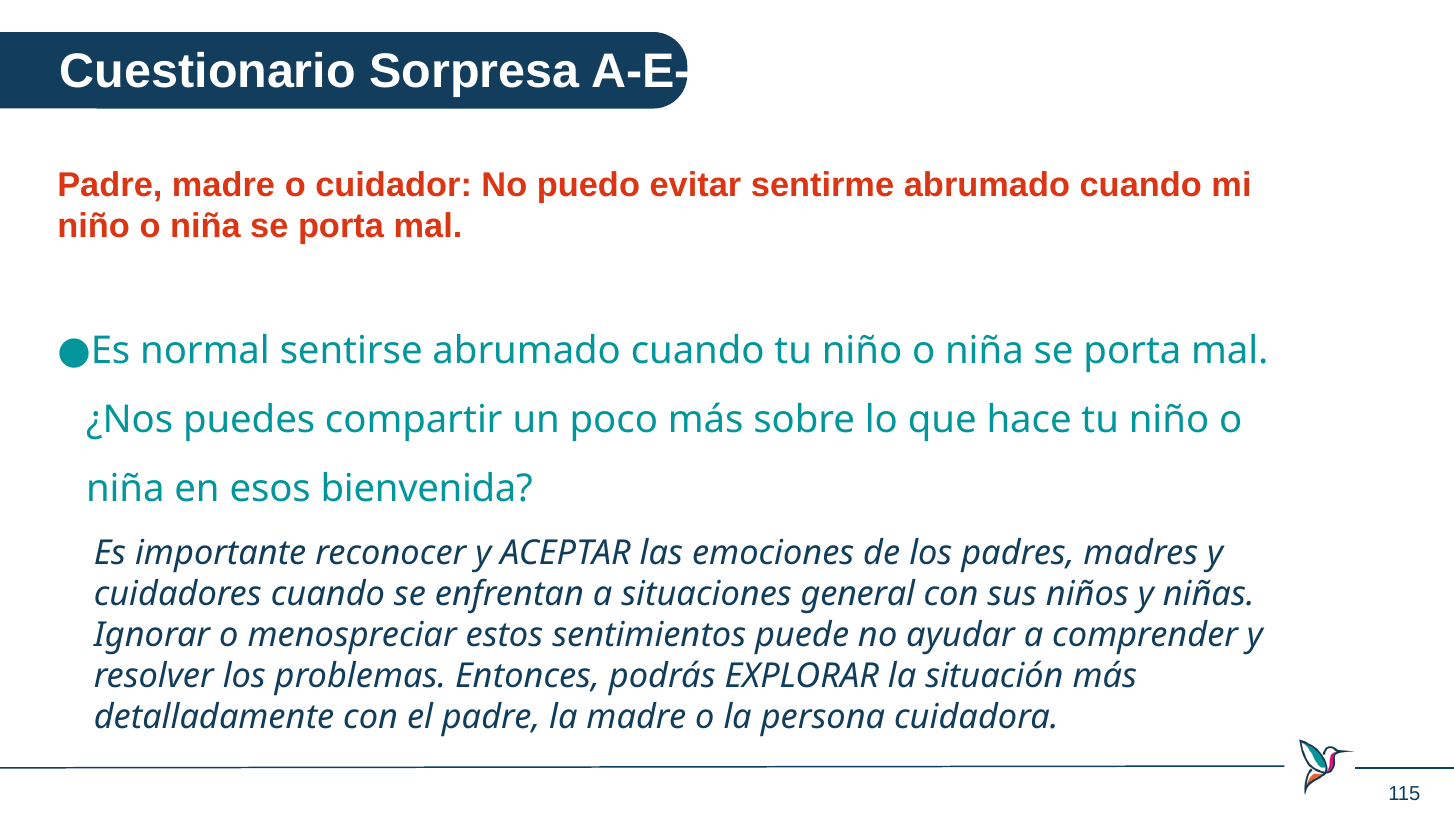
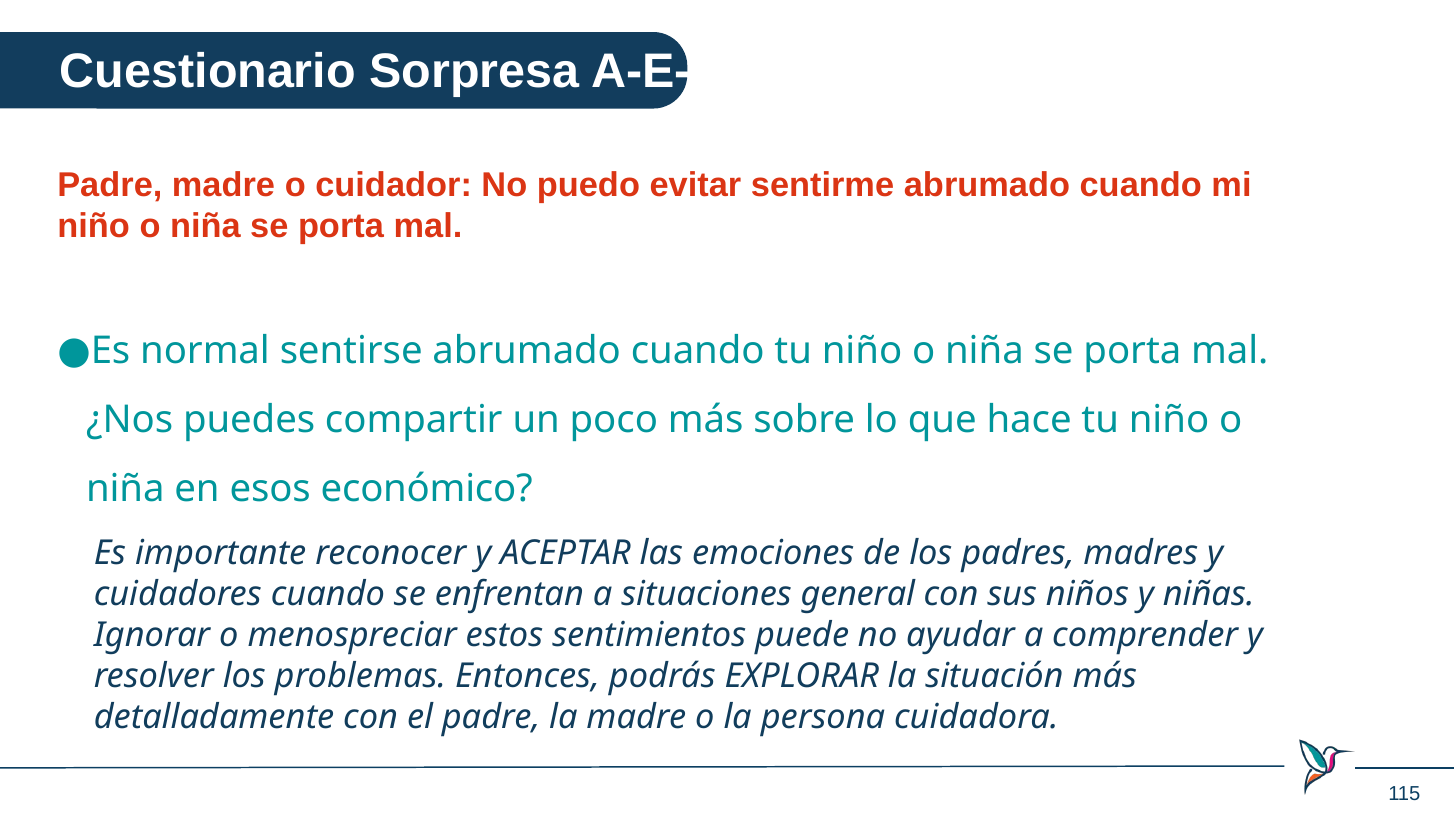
bienvenida: bienvenida -> económico (427, 489)
